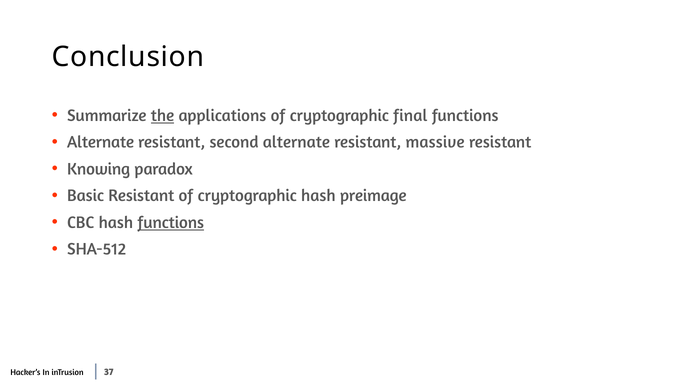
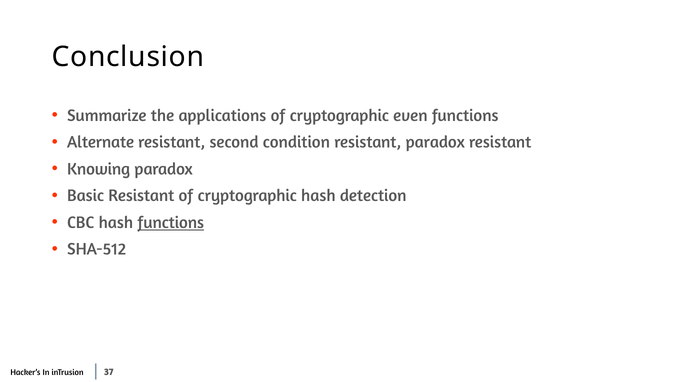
the underline: present -> none (163, 116)
final: final -> even (410, 116)
second alternate: alternate -> condition (296, 142)
resistant massive: massive -> paradox (435, 142)
preimage: preimage -> detection (373, 196)
